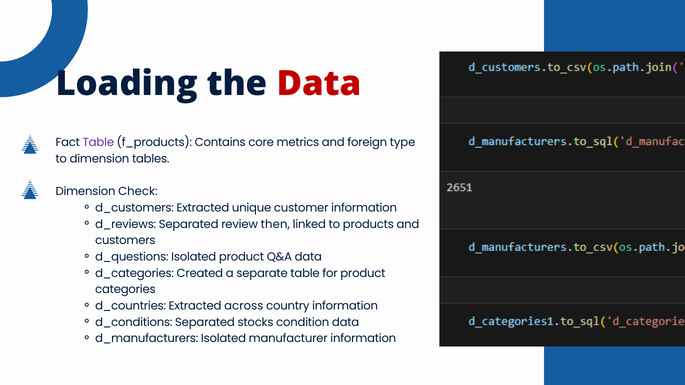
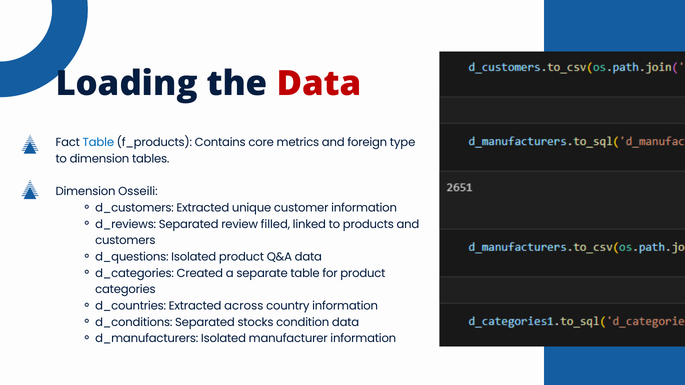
Table colour: purple -> blue (98, 143)
Check: Check -> Osseili (138, 192)
then: then -> filled (275, 224)
